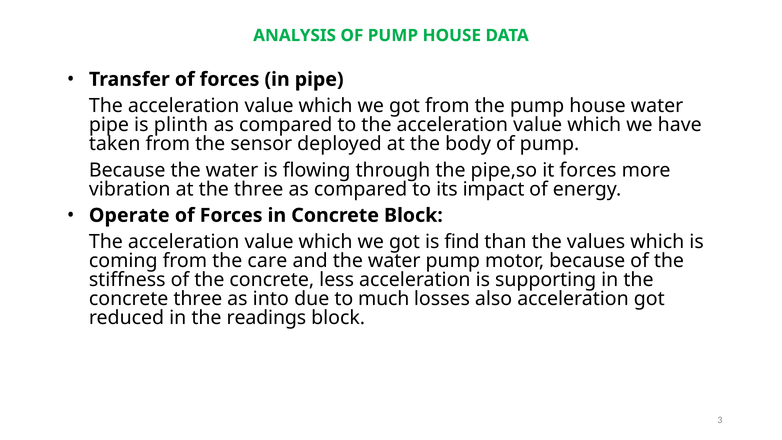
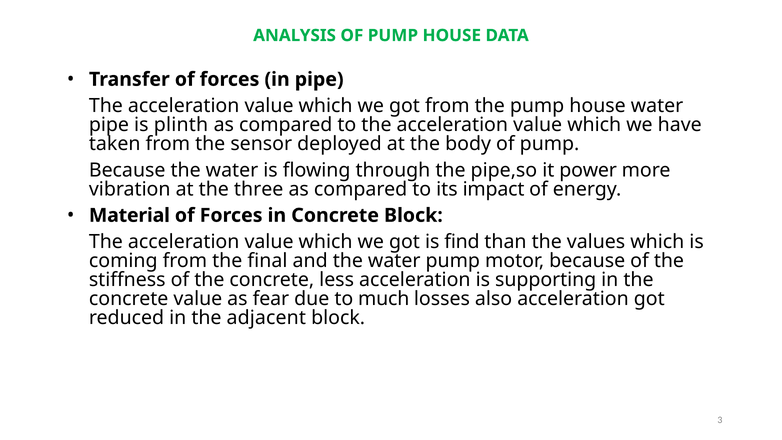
it forces: forces -> power (588, 170)
Operate: Operate -> Material (129, 215)
care: care -> final (267, 261)
concrete three: three -> value (198, 299)
into: into -> fear (271, 299)
readings: readings -> adjacent (266, 318)
